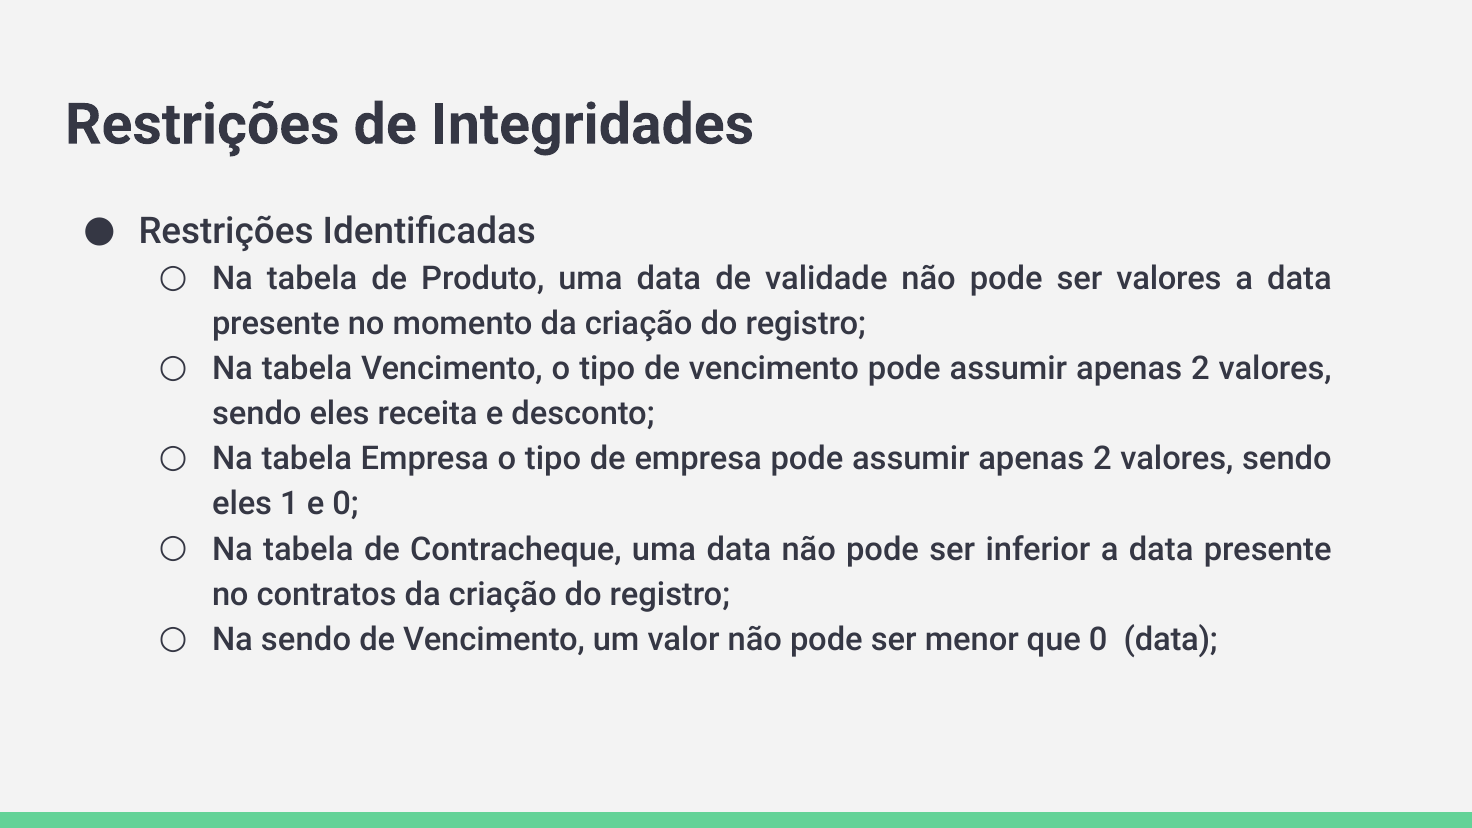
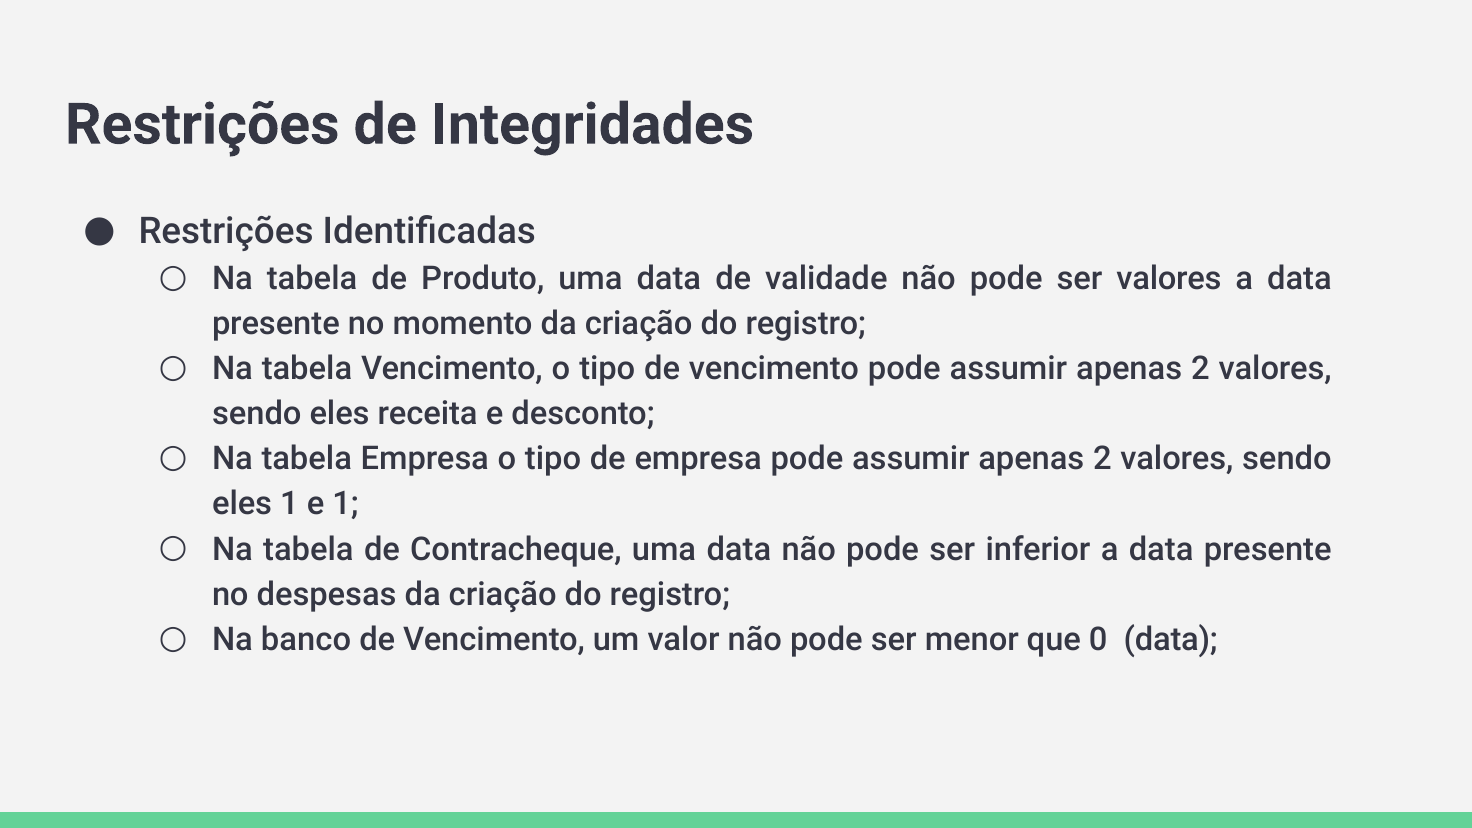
e 0: 0 -> 1 (346, 504)
contratos: contratos -> despesas (327, 594)
Na sendo: sendo -> banco (306, 639)
